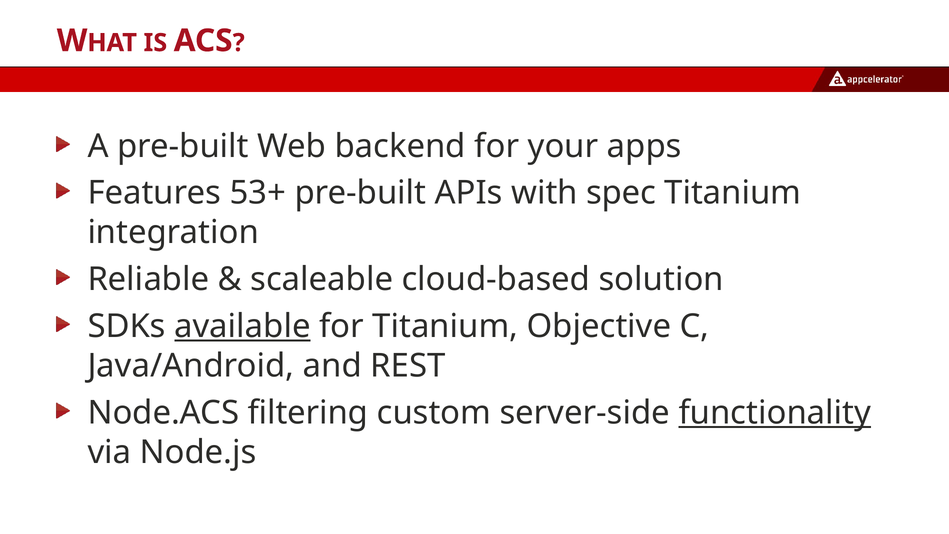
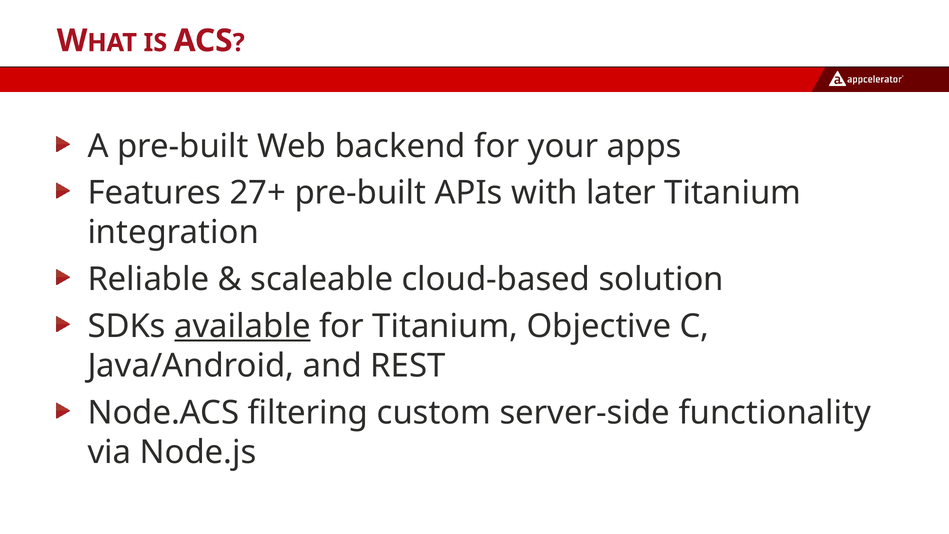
53+: 53+ -> 27+ (258, 193)
spec: spec -> later (621, 193)
functionality underline: present -> none (775, 413)
